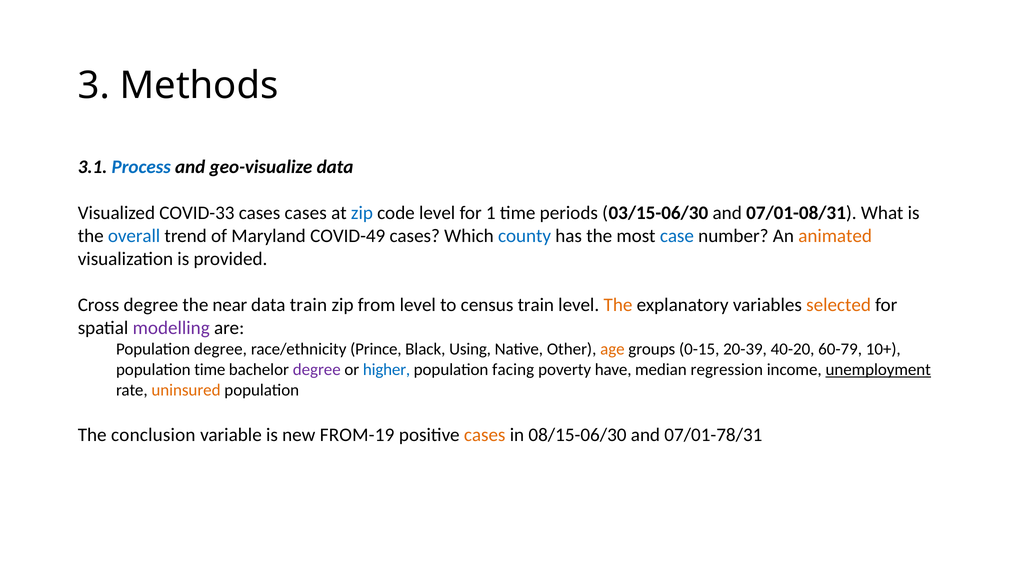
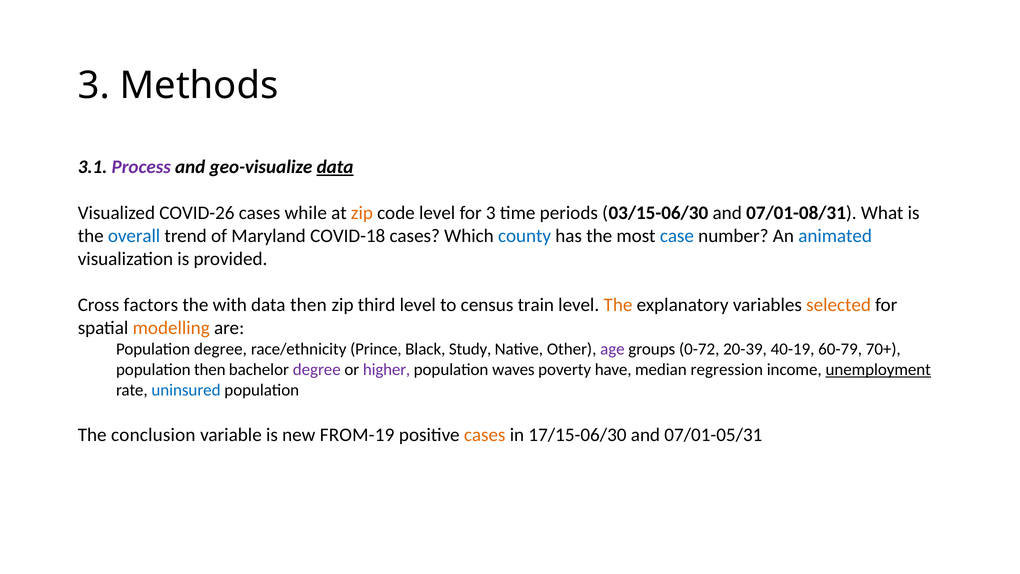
Process colour: blue -> purple (141, 167)
data underline: none -> present (335, 167)
COVID-33: COVID-33 -> COVID-26 (197, 213)
cases cases: cases -> while (306, 213)
zip colour: blue -> orange (362, 213)
for 1: 1 -> 3 (491, 213)
COVID-49: COVID-49 -> COVID-18 (348, 236)
animated colour: orange -> blue (835, 236)
Cross degree: degree -> factors (151, 305)
near: near -> with (230, 305)
data train: train -> then (308, 305)
from: from -> third (377, 305)
modelling colour: purple -> orange (171, 328)
Using: Using -> Study (470, 349)
age colour: orange -> purple (612, 349)
0-15: 0-15 -> 0-72 (699, 349)
40-20: 40-20 -> 40-19 (793, 349)
10+: 10+ -> 70+ (883, 349)
population time: time -> then (210, 370)
higher colour: blue -> purple (387, 370)
facing: facing -> waves (513, 370)
uninsured colour: orange -> blue (186, 390)
08/15-06/30: 08/15-06/30 -> 17/15-06/30 (578, 435)
07/01-78/31: 07/01-78/31 -> 07/01-05/31 (713, 435)
